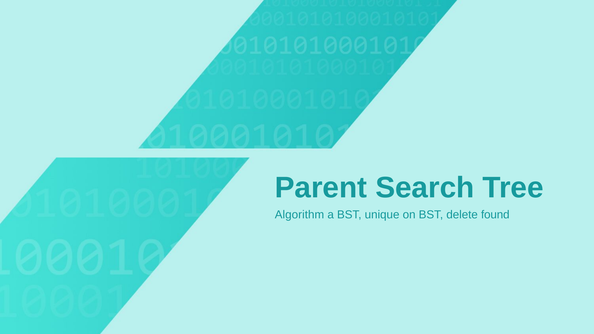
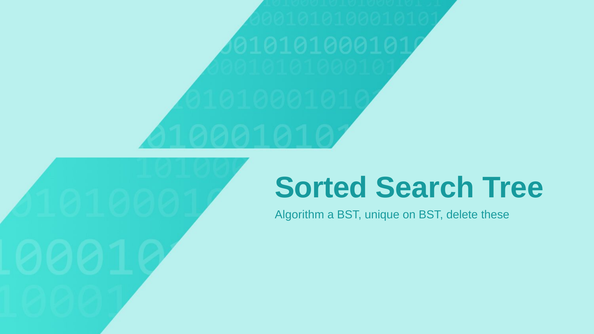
Parent: Parent -> Sorted (321, 188)
found: found -> these (495, 215)
